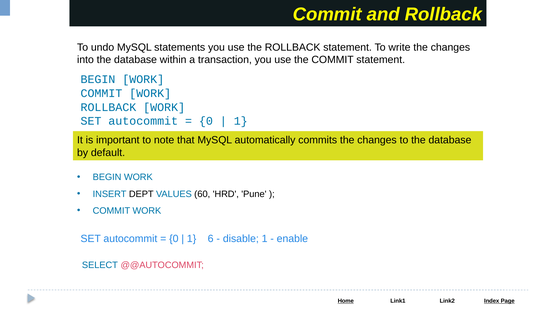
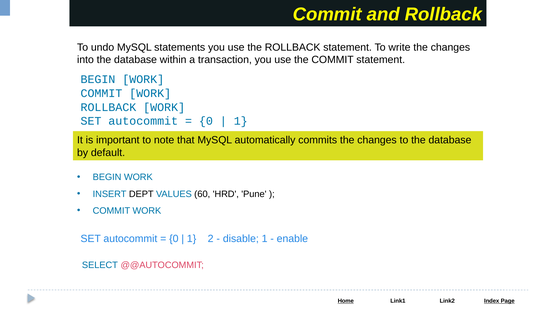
6: 6 -> 2 (211, 238)
